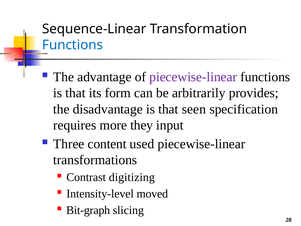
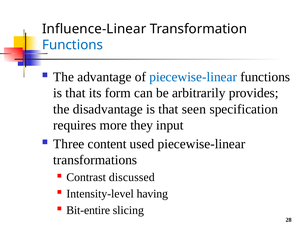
Sequence-Linear: Sequence-Linear -> Influence-Linear (94, 29)
piecewise-linear colour: purple -> blue (193, 77)
digitizing: digitizing -> discussed (132, 177)
moved: moved -> having (152, 194)
Bit-graph: Bit-graph -> Bit-entire (88, 210)
